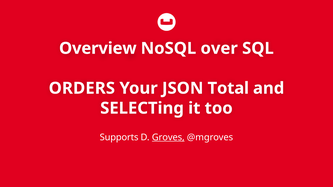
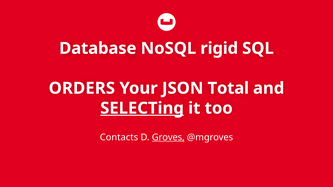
Overview: Overview -> Database (98, 48)
over: over -> rigid (219, 48)
SELECTing underline: none -> present (142, 108)
Supports: Supports -> Contacts (119, 138)
